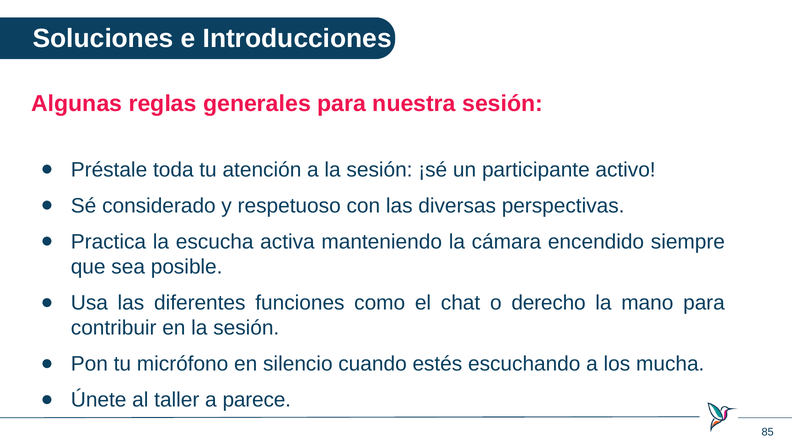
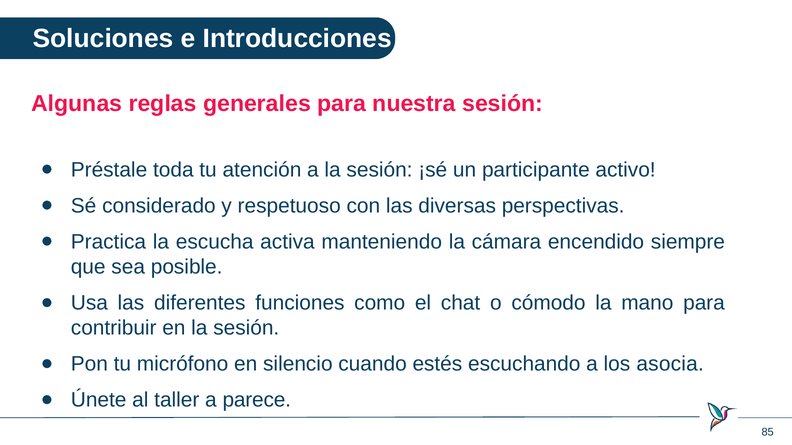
derecho: derecho -> cómodo (548, 303)
mucha: mucha -> asocia (670, 364)
